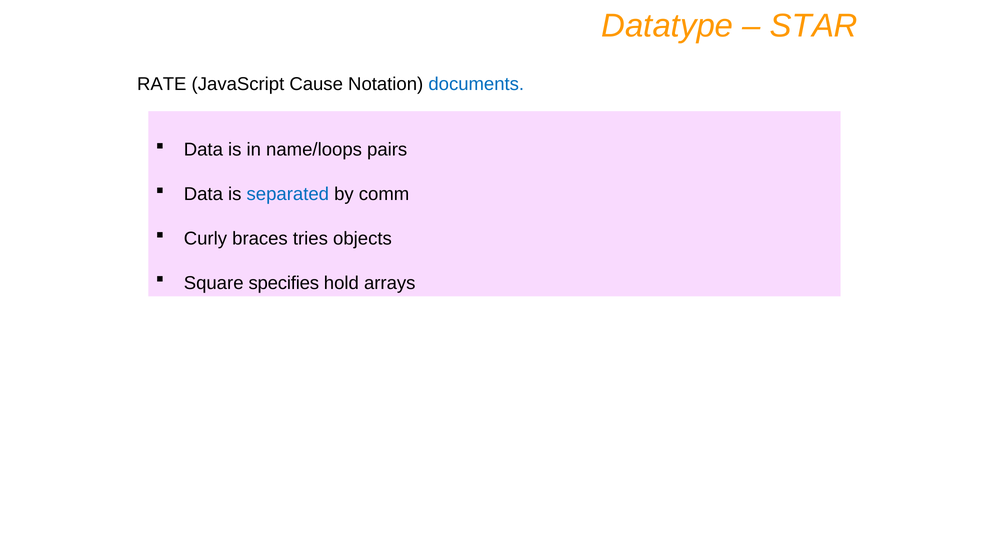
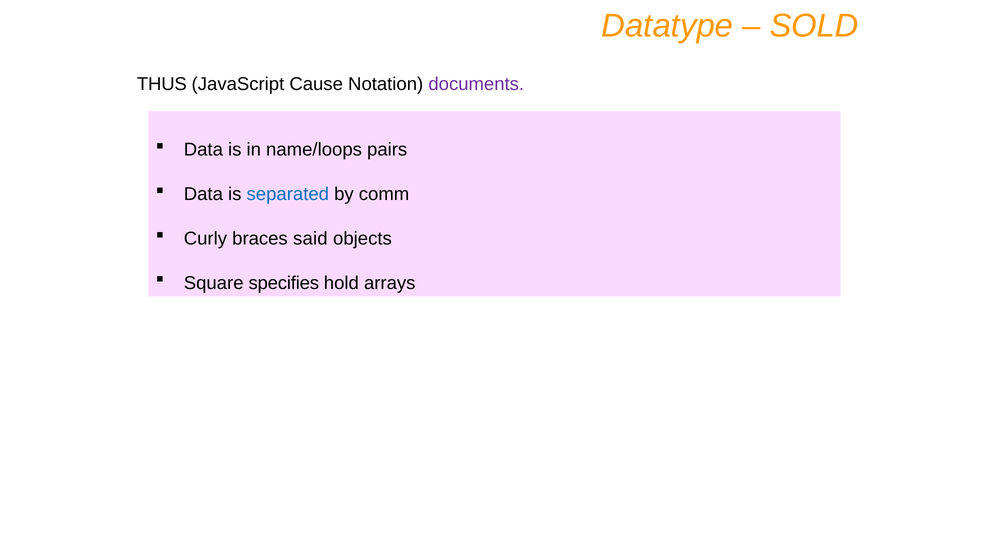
STAR: STAR -> SOLD (814, 26)
RATE: RATE -> THUS (162, 84)
documents colour: blue -> purple (476, 84)
tries: tries -> said (310, 239)
